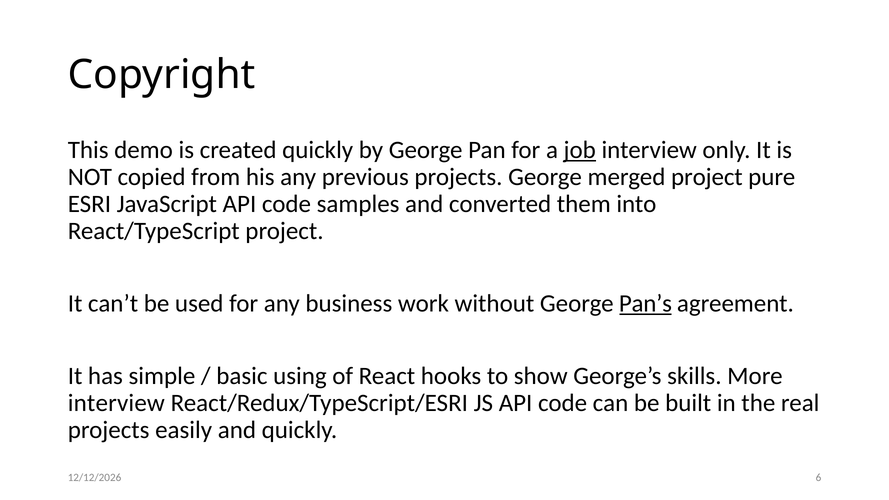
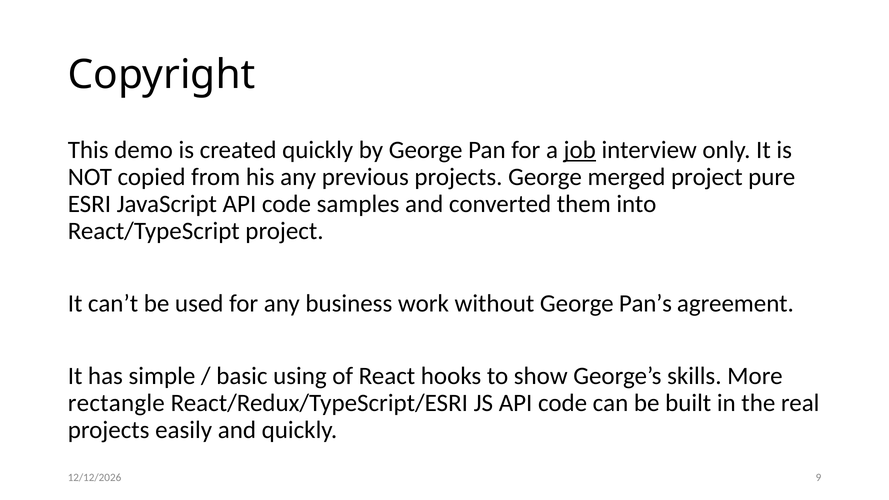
Pan’s underline: present -> none (645, 304)
interview: interview -> rectangle (116, 403)
6: 6 -> 9 (818, 477)
